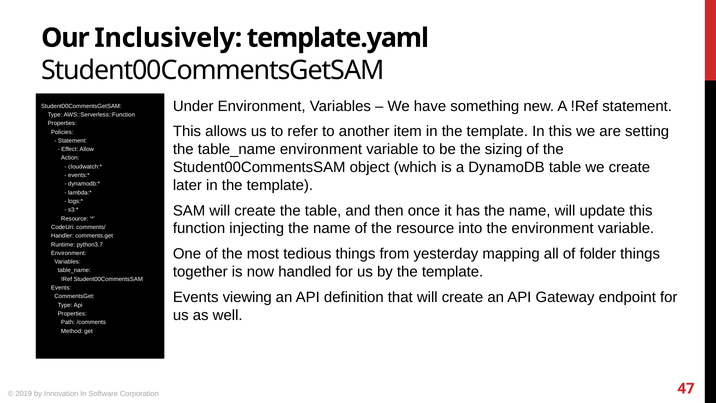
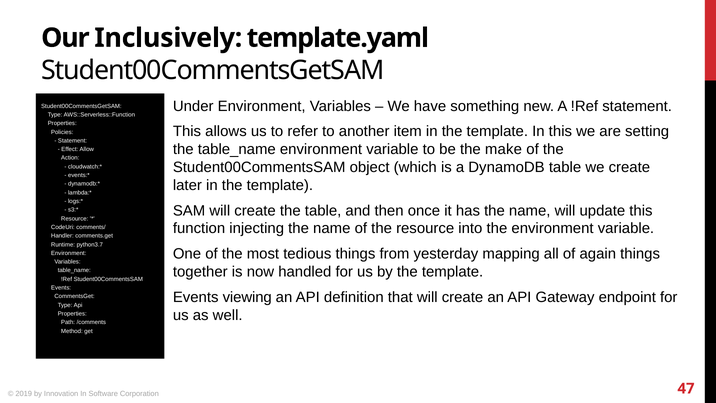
sizing: sizing -> make (503, 149)
folder: folder -> again (598, 254)
